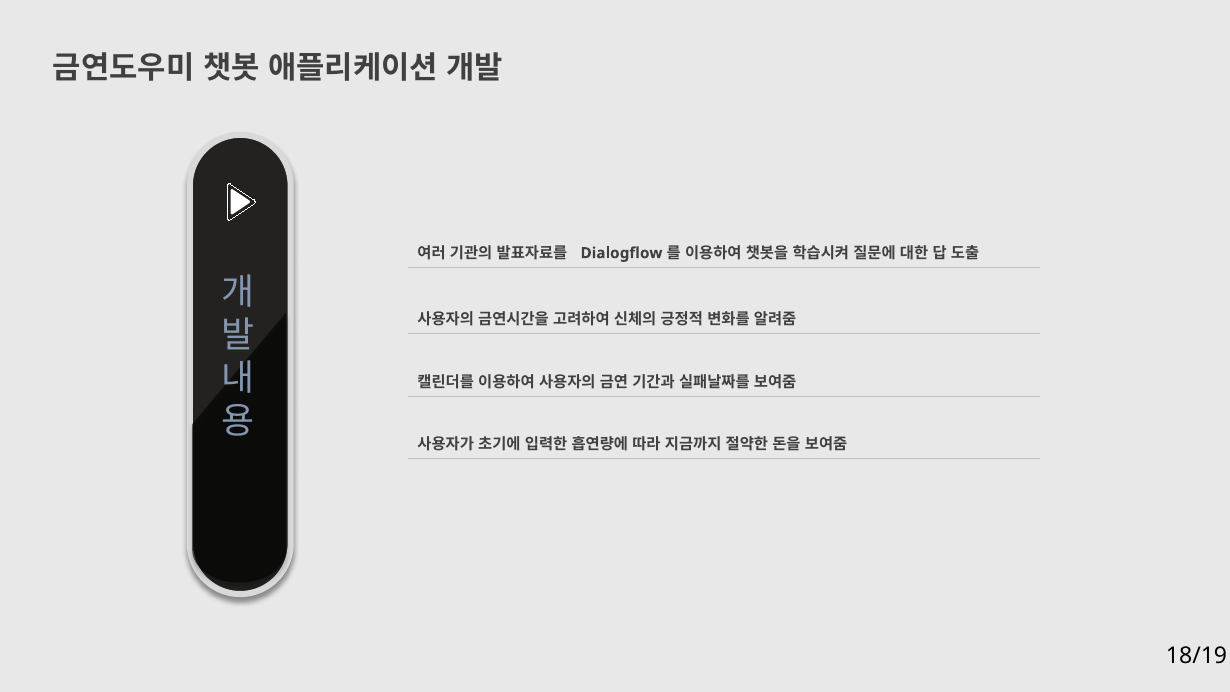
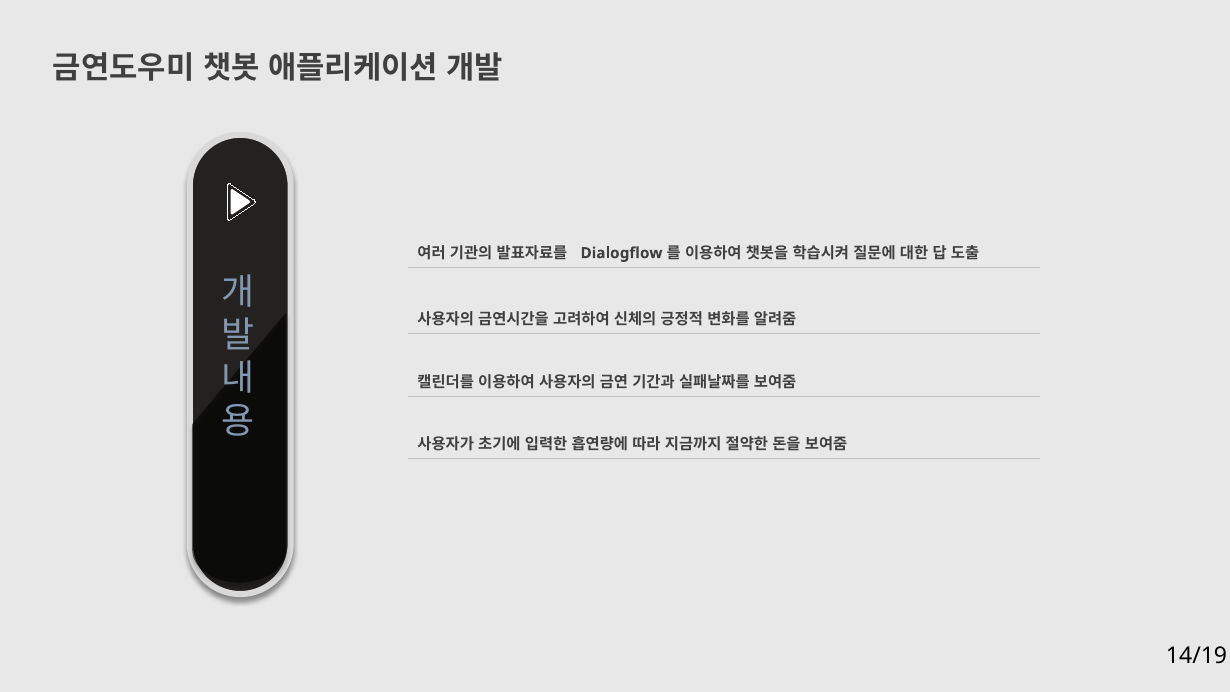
18/19: 18/19 -> 14/19 (1197, 655)
